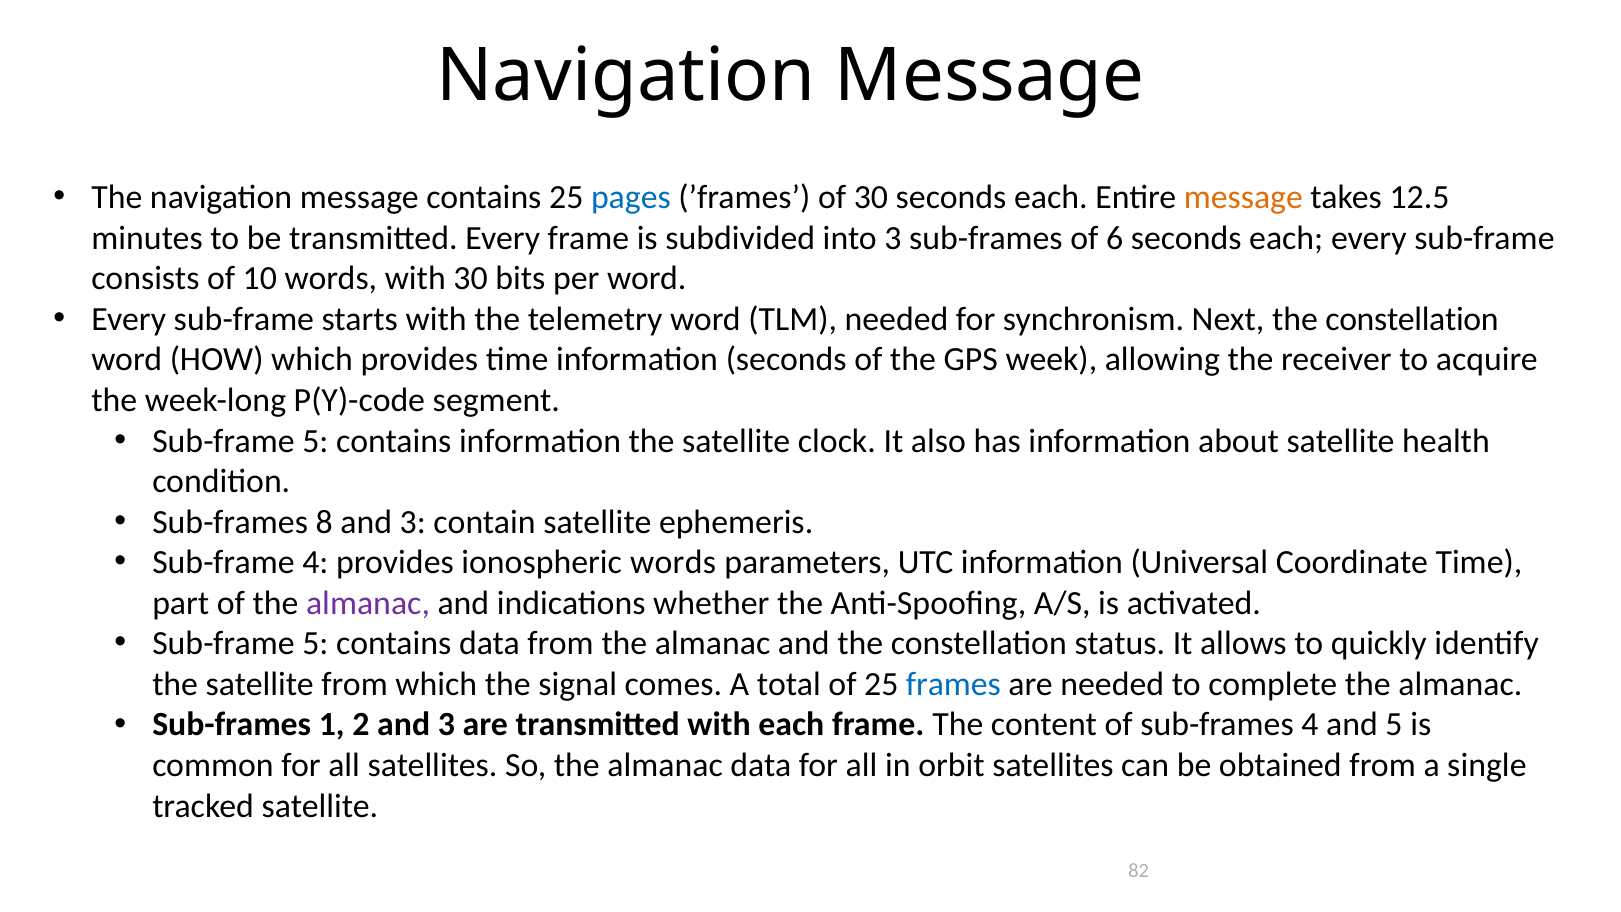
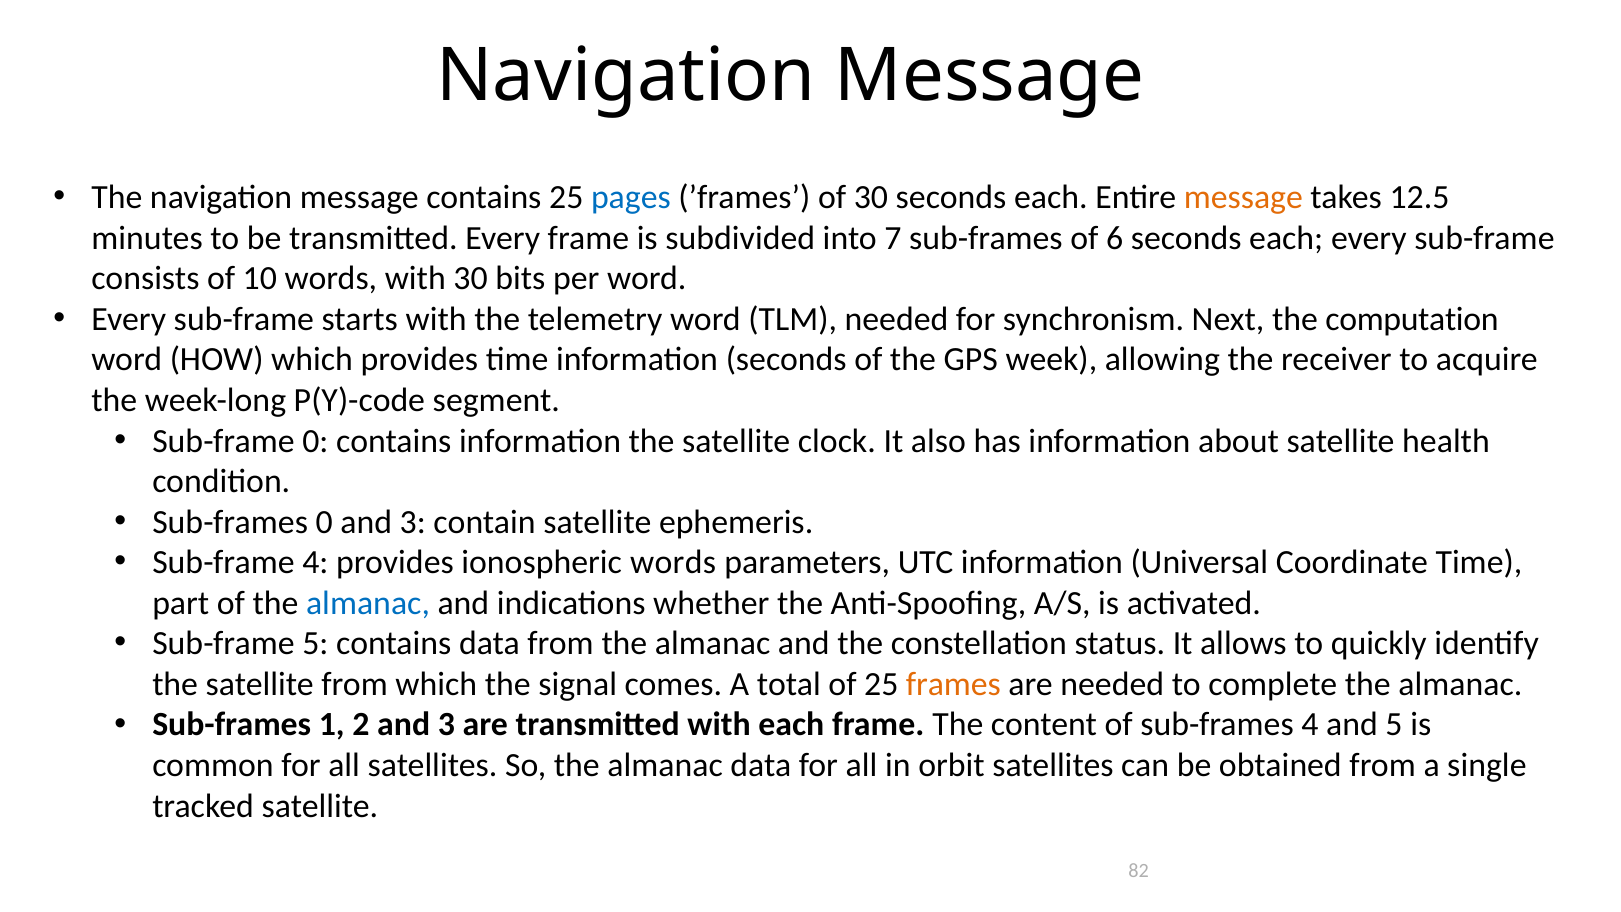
into 3: 3 -> 7 (893, 238)
Next the constellation: constellation -> computation (1412, 319)
5: 5 -> 0 (315, 441)
Sub-frames 8: 8 -> 0 (324, 522)
almanac colour: purple -> blue (368, 603)
frames colour: blue -> orange (953, 684)
